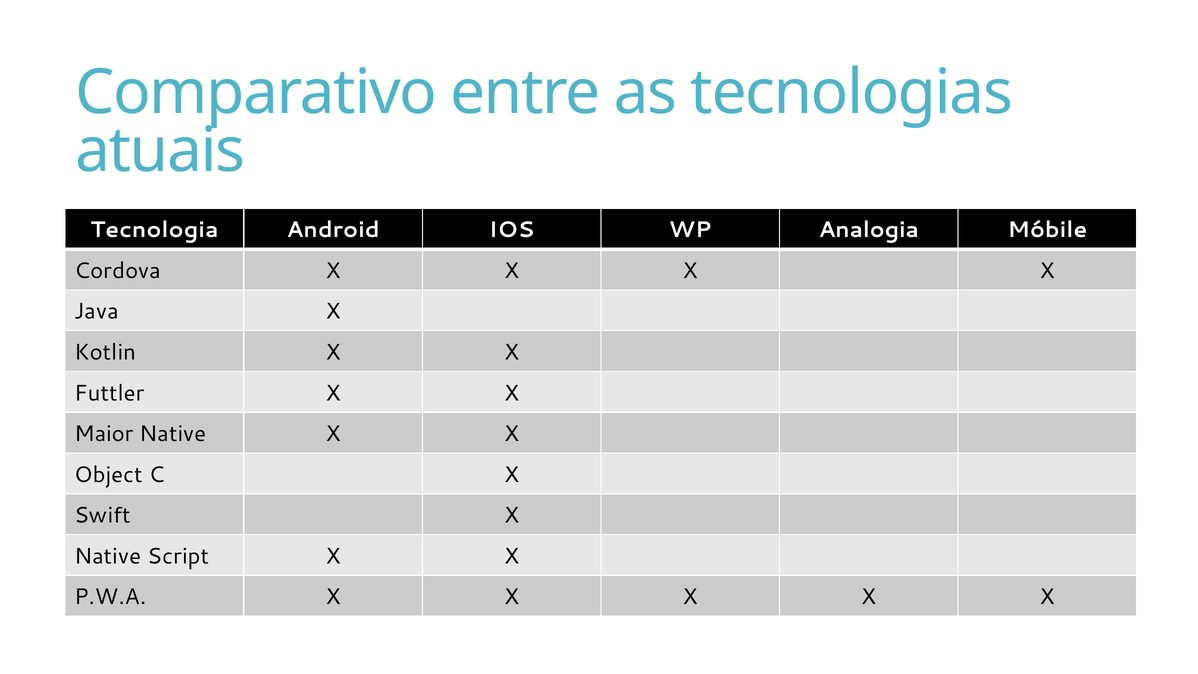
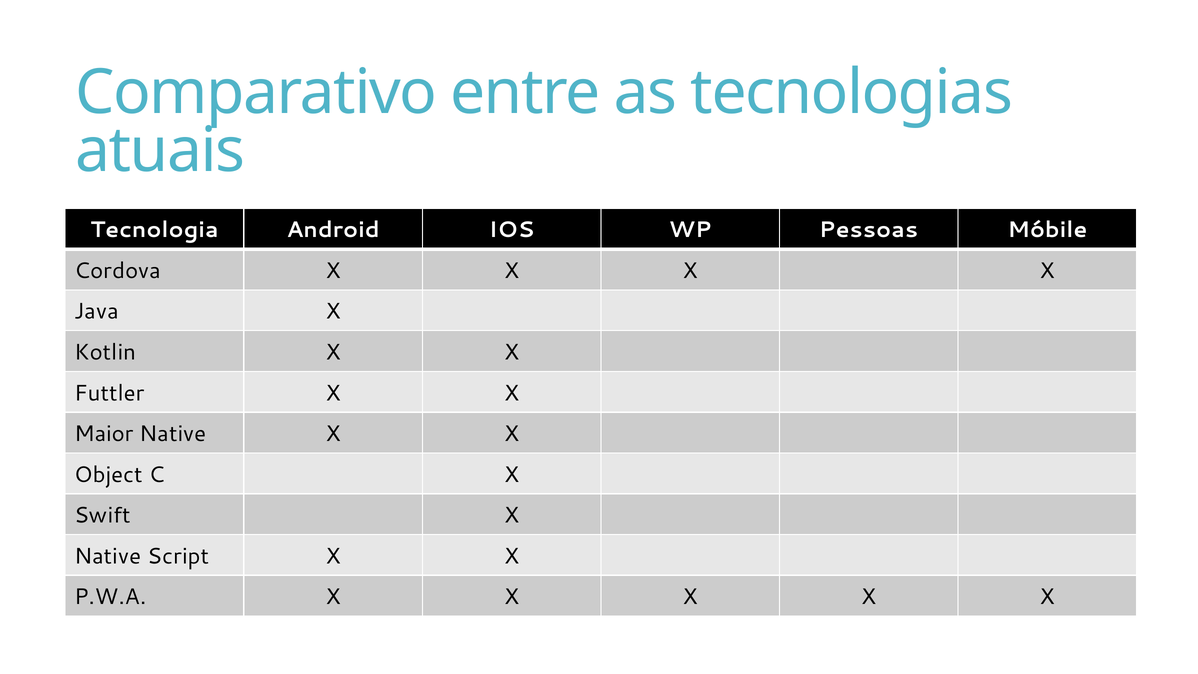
Analogia: Analogia -> Pessoas (868, 230)
